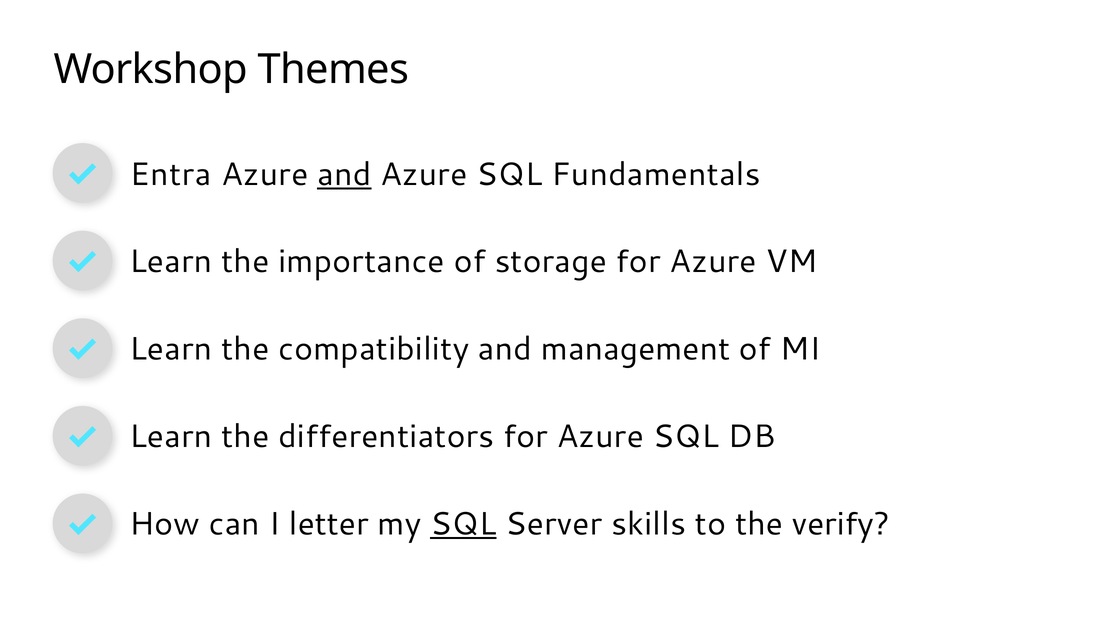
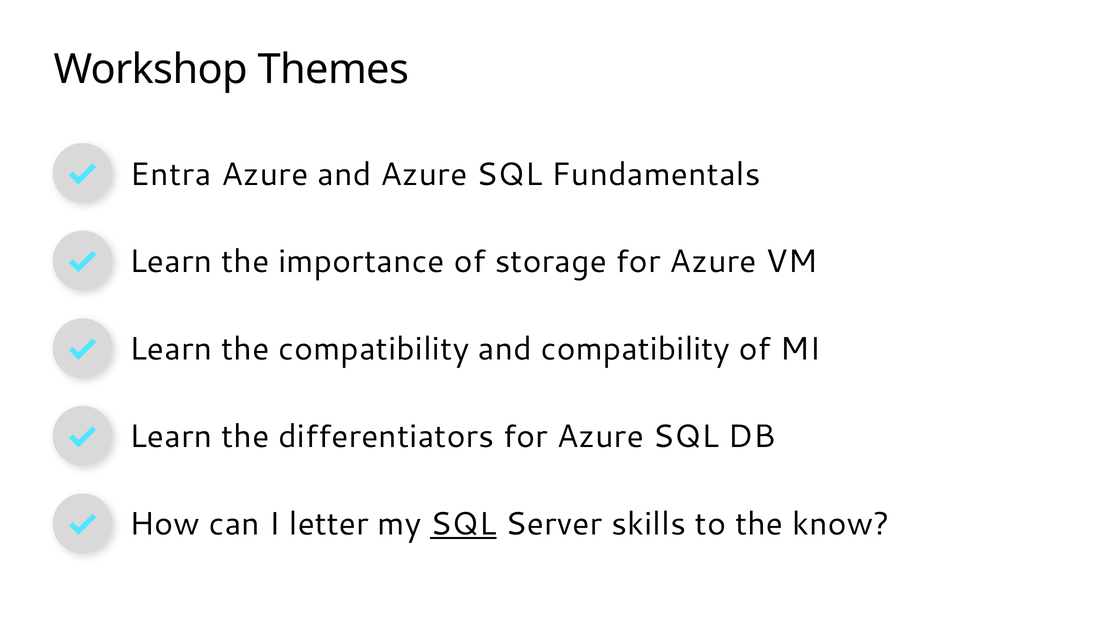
and underline: present -> none (344, 174)
and management: management -> compatibility (636, 349)
verify: verify -> know (841, 524)
